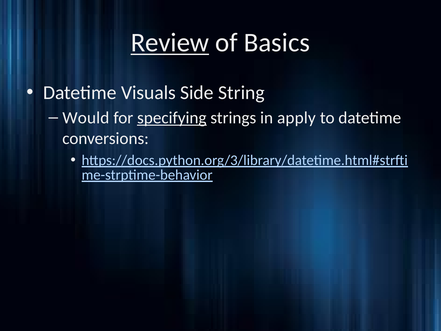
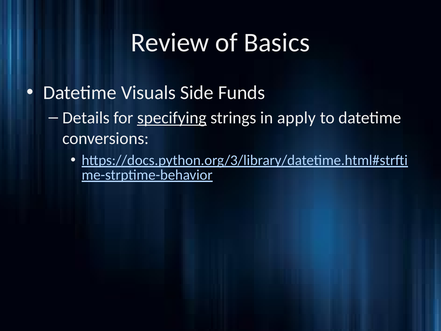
Review underline: present -> none (170, 43)
String: String -> Funds (242, 93)
Would: Would -> Details (86, 118)
